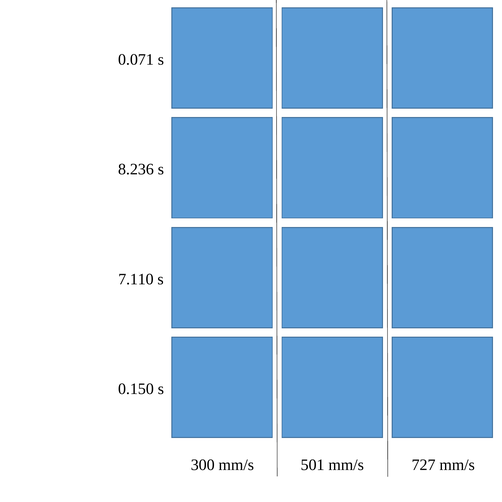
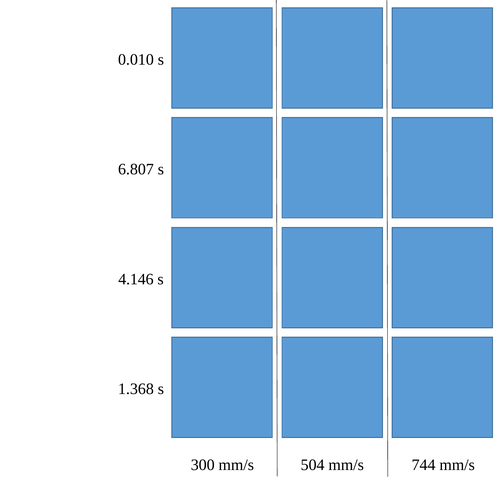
0.071: 0.071 -> 0.010 (136, 60)
8.236: 8.236 -> 6.807 (136, 169)
7.110: 7.110 -> 4.146 (136, 279)
0.150: 0.150 -> 1.368 (136, 389)
501: 501 -> 504 (313, 465)
727: 727 -> 744 (424, 465)
